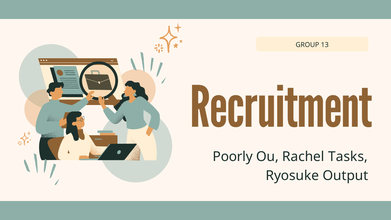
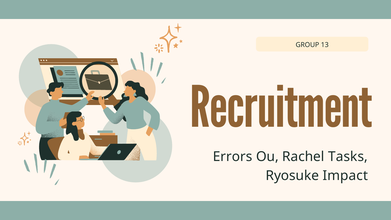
Poorly: Poorly -> Errors (233, 157)
Output: Output -> Impact (345, 176)
